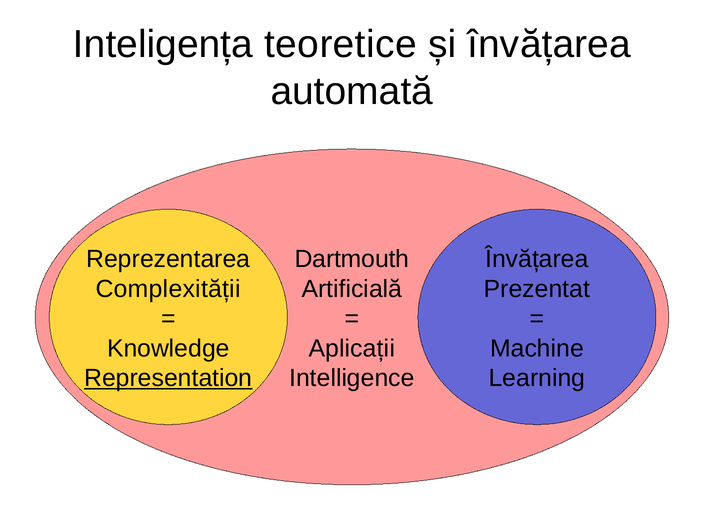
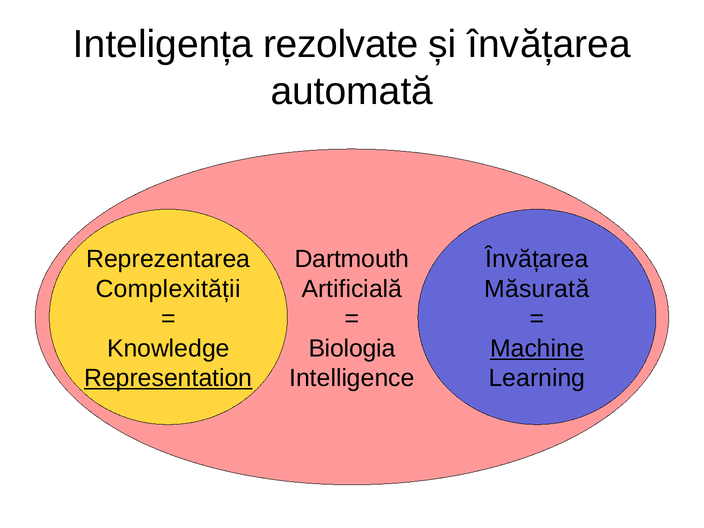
teoretice: teoretice -> rezolvate (341, 44)
Prezentat: Prezentat -> Măsurată (537, 289)
Aplicații: Aplicații -> Biologia (352, 348)
Machine underline: none -> present (537, 348)
